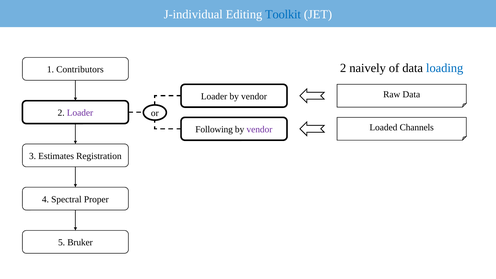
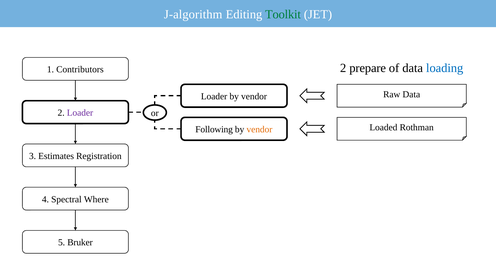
J-individual: J-individual -> J-algorithm (193, 14)
Toolkit colour: blue -> green (283, 14)
naively: naively -> prepare (368, 68)
Channels: Channels -> Rothman (417, 128)
vendor colour: purple -> orange (259, 129)
Proper: Proper -> Where (96, 199)
